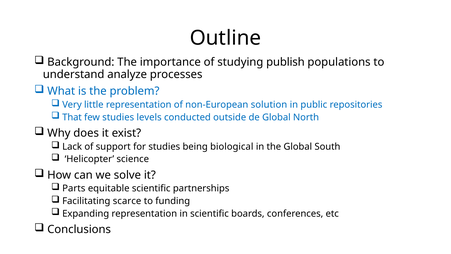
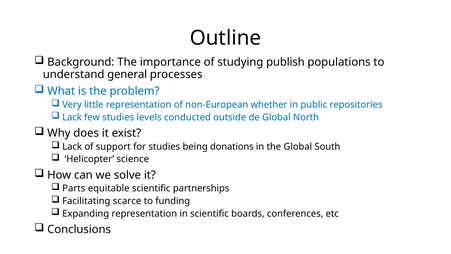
analyze: analyze -> general (127, 74)
solution: solution -> whether (269, 105)
That: That -> Lack (72, 117)
biological: biological -> donations (232, 146)
